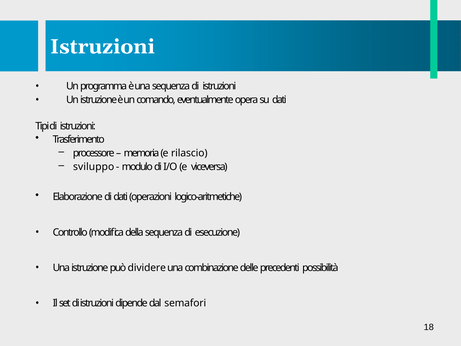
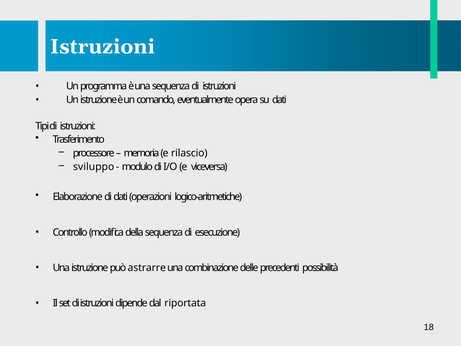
dividere: dividere -> astrarre (147, 268)
semafori: semafori -> riportata (185, 303)
